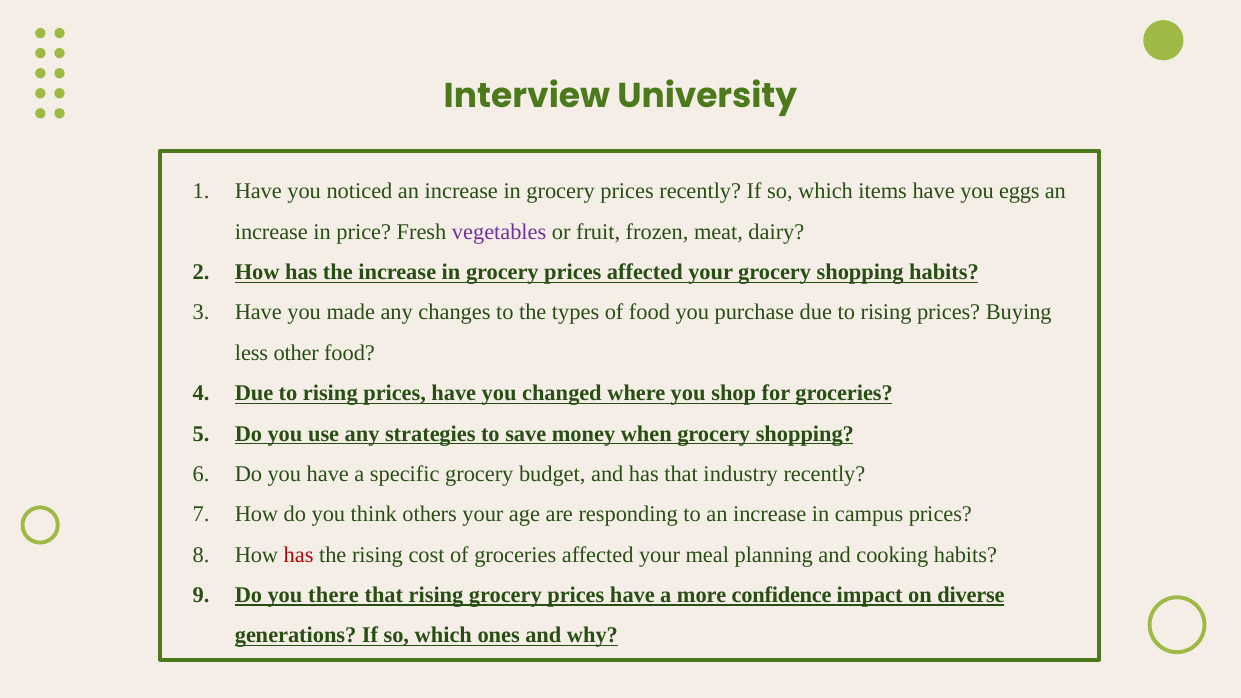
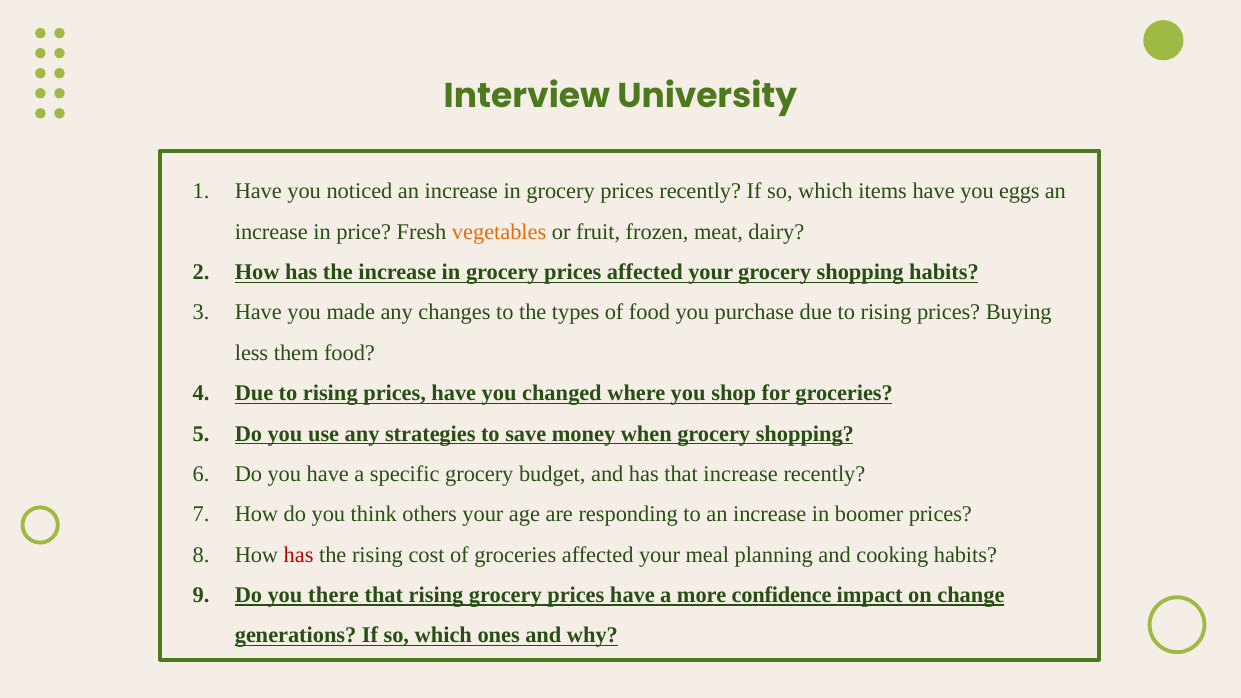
vegetables colour: purple -> orange (499, 232)
other: other -> them (296, 353)
that industry: industry -> increase (741, 474)
campus: campus -> boomer (869, 514)
diverse: diverse -> change (971, 595)
